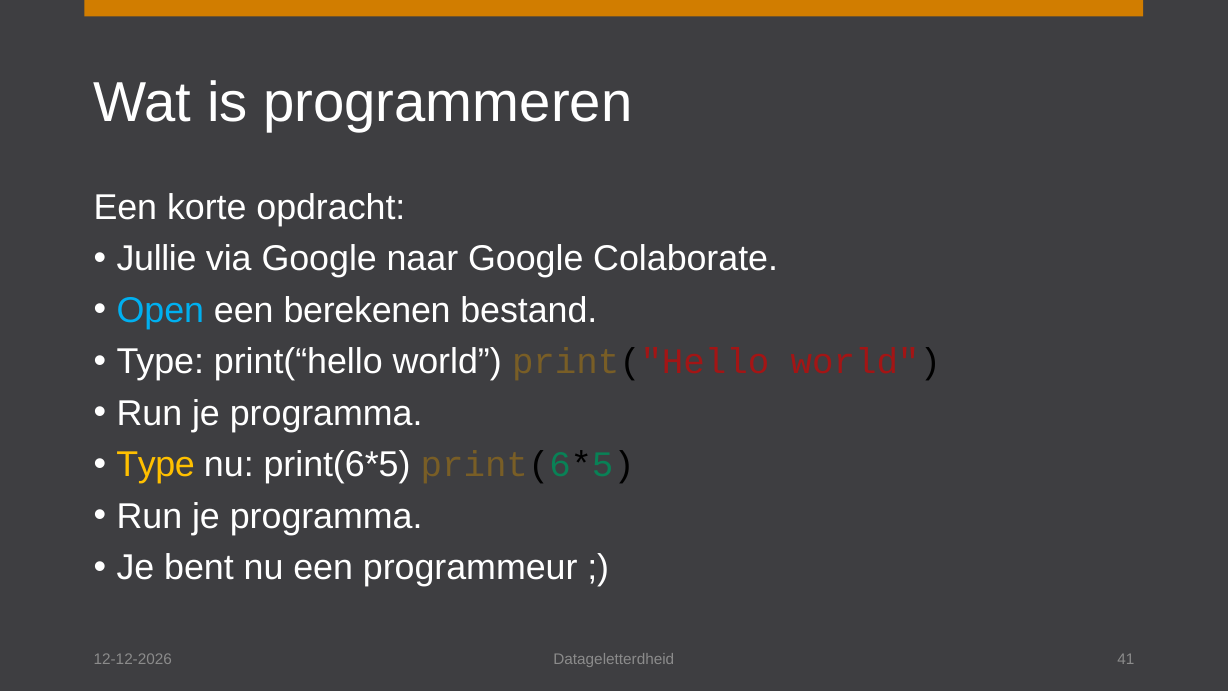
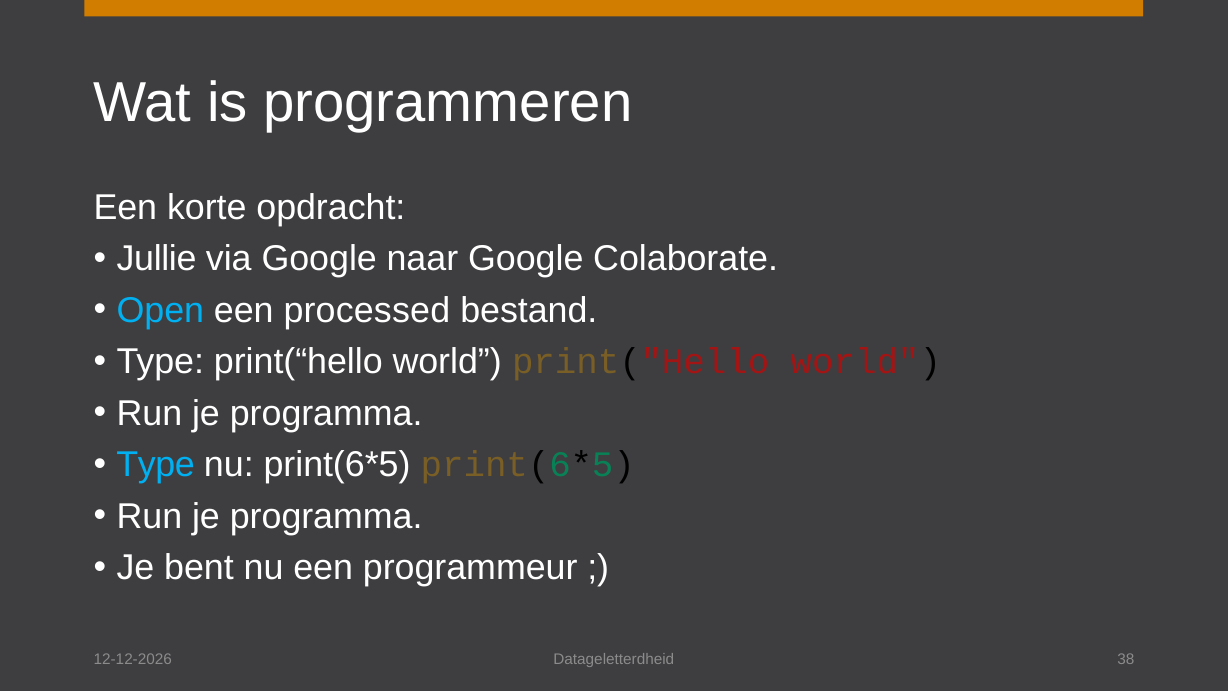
berekenen: berekenen -> processed (367, 310)
Type colour: yellow -> light blue (156, 465)
41: 41 -> 38 (1126, 660)
